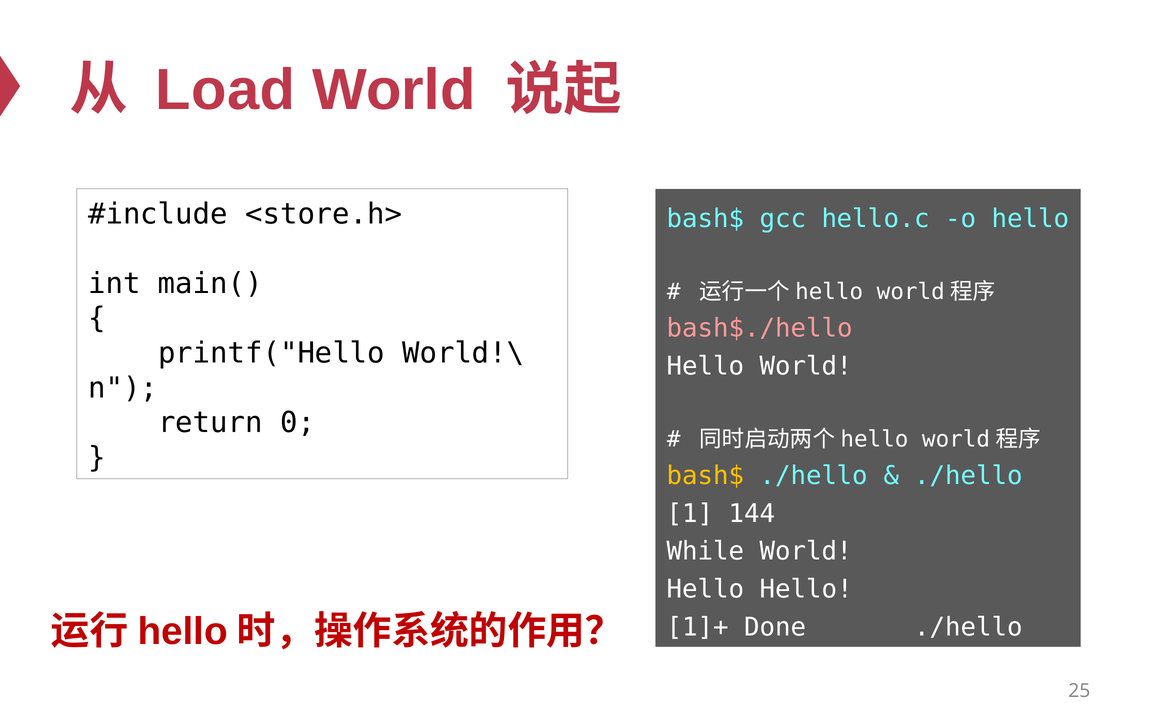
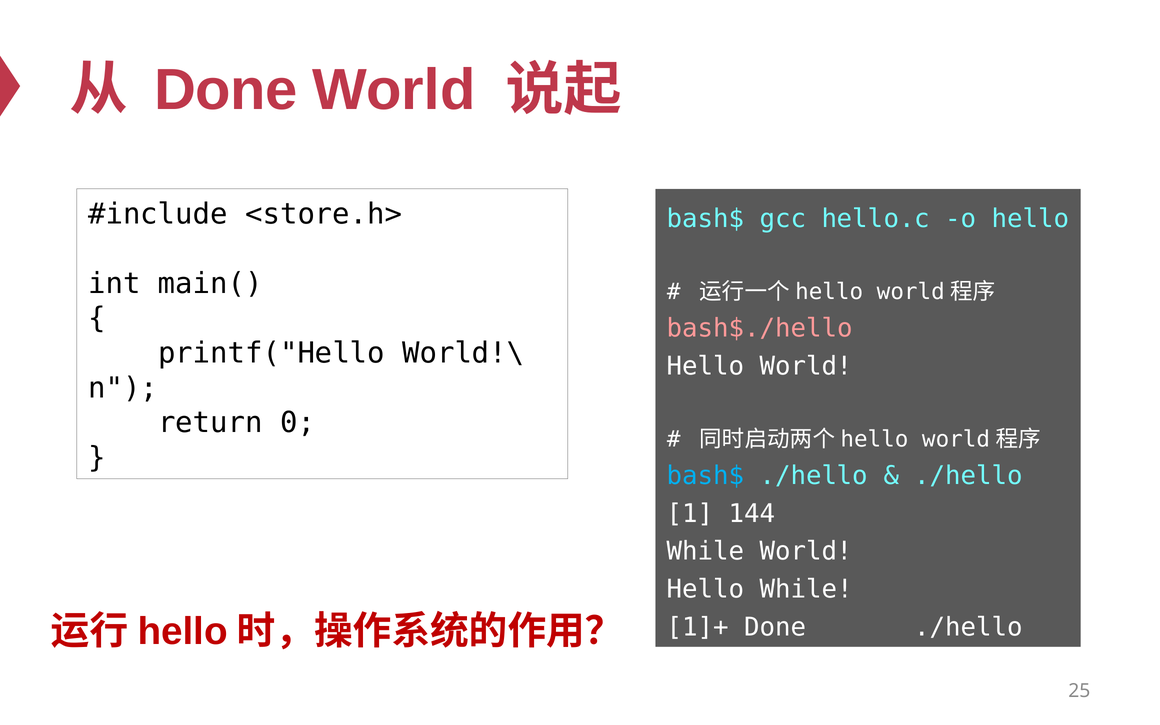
Load: Load -> Done (226, 90)
bash$ colour: yellow -> light blue (706, 476)
Hello Hello: Hello -> While (806, 589)
